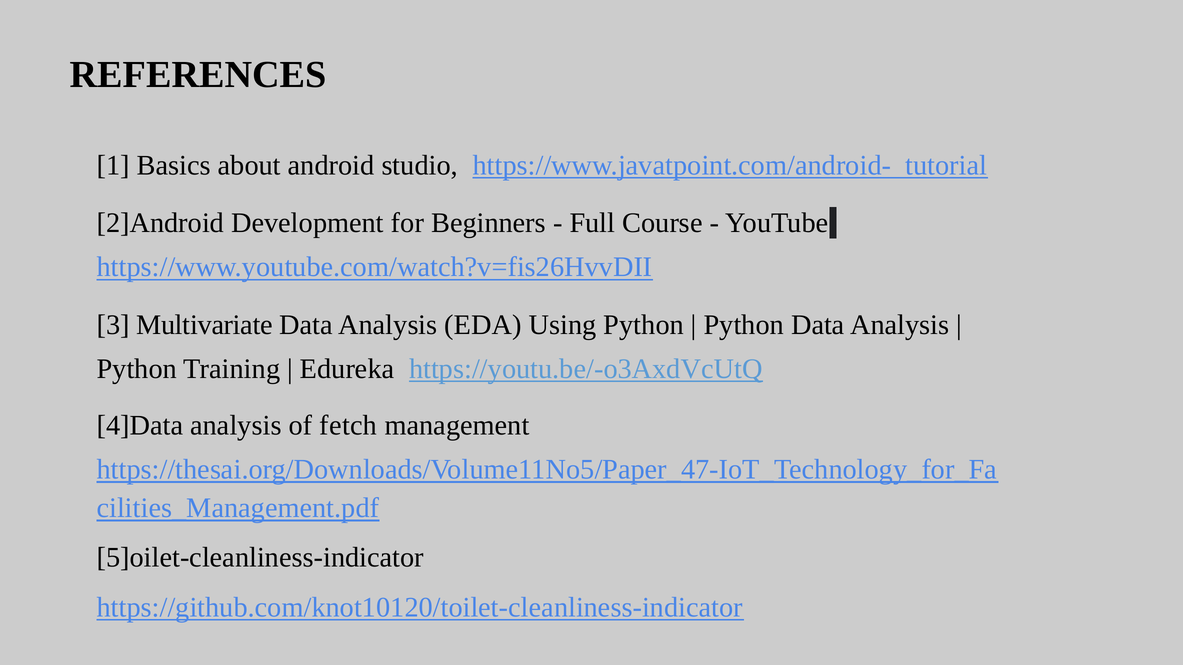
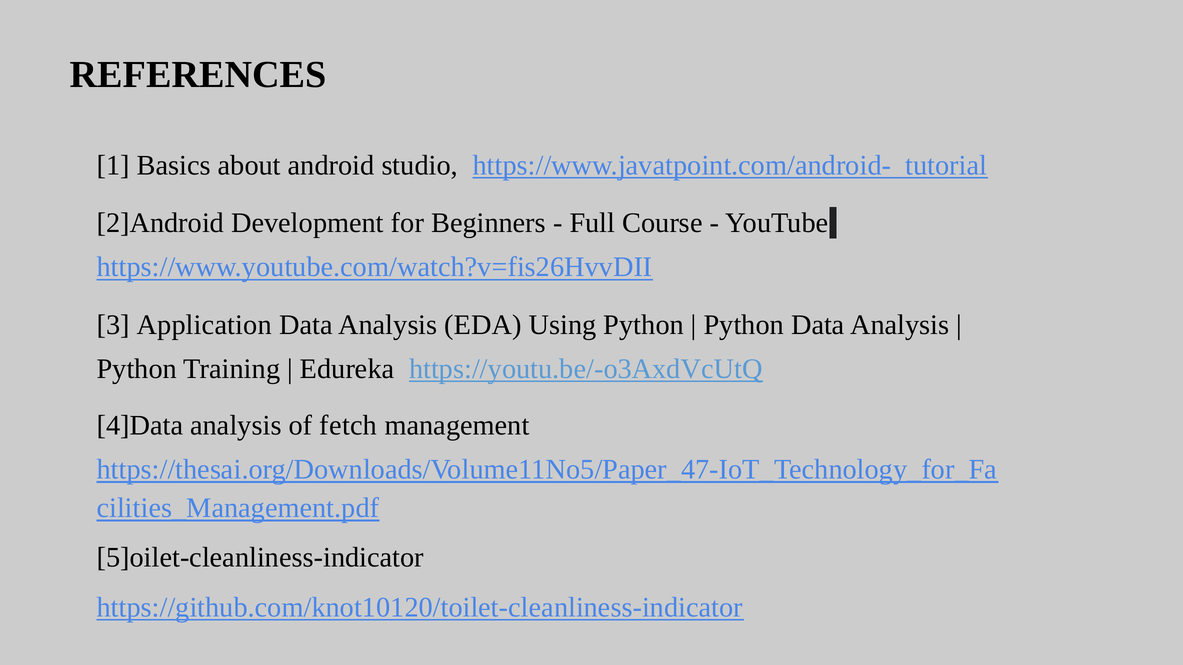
Multivariate: Multivariate -> Application (204, 325)
